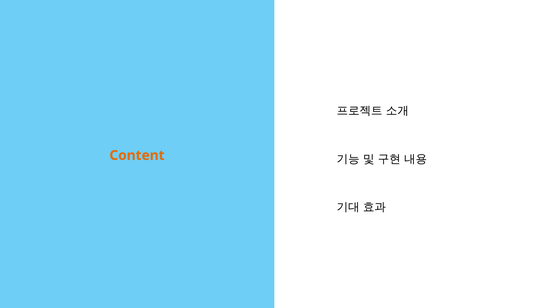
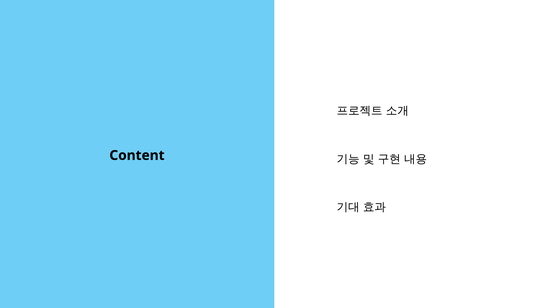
Content colour: orange -> black (137, 156)
